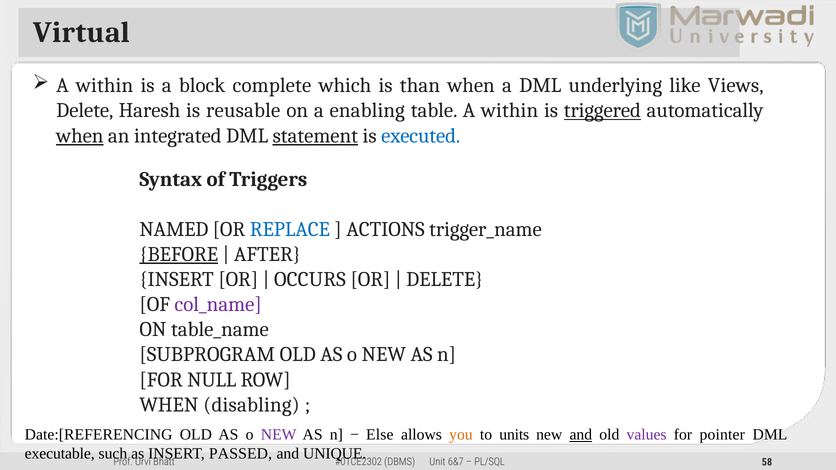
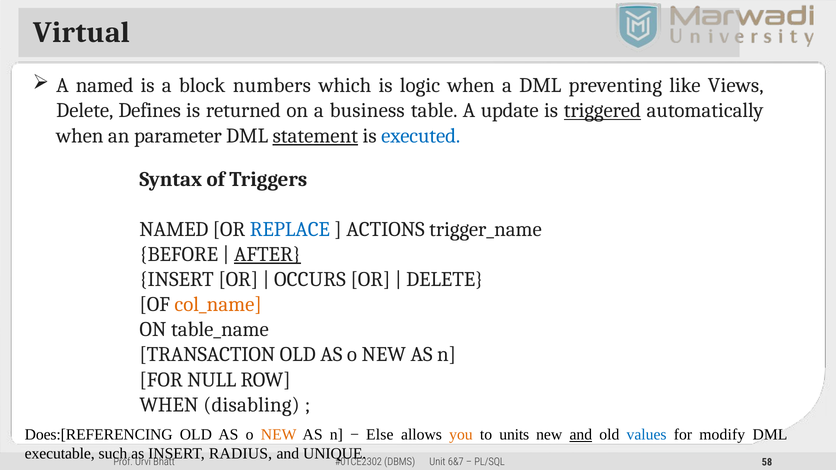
within: within -> named (105, 86)
complete: complete -> numbers (272, 86)
than: than -> logic (420, 86)
underlying: underlying -> preventing (615, 86)
Haresh: Haresh -> Defines (150, 111)
reusable: reusable -> returned (243, 111)
enabling: enabling -> business (367, 111)
table A within: within -> update (510, 111)
when underline: present -> none (80, 136)
integrated: integrated -> parameter (178, 136)
BEFORE underline: present -> none (179, 254)
AFTER underline: none -> present (267, 254)
col_name colour: purple -> orange (218, 305)
SUBPROGRAM: SUBPROGRAM -> TRANSACTION (207, 355)
Date:[REFERENCING: Date:[REFERENCING -> Does:[REFERENCING (99, 435)
NEW colour: purple -> orange (279, 435)
values colour: purple -> blue (647, 435)
pointer: pointer -> modify (722, 435)
PASSED: PASSED -> RADIUS (241, 454)
